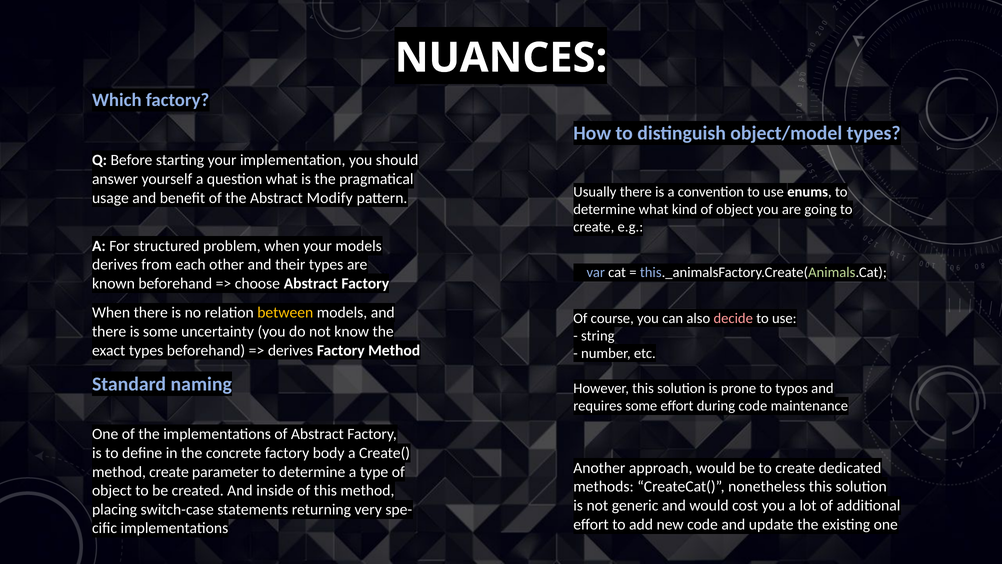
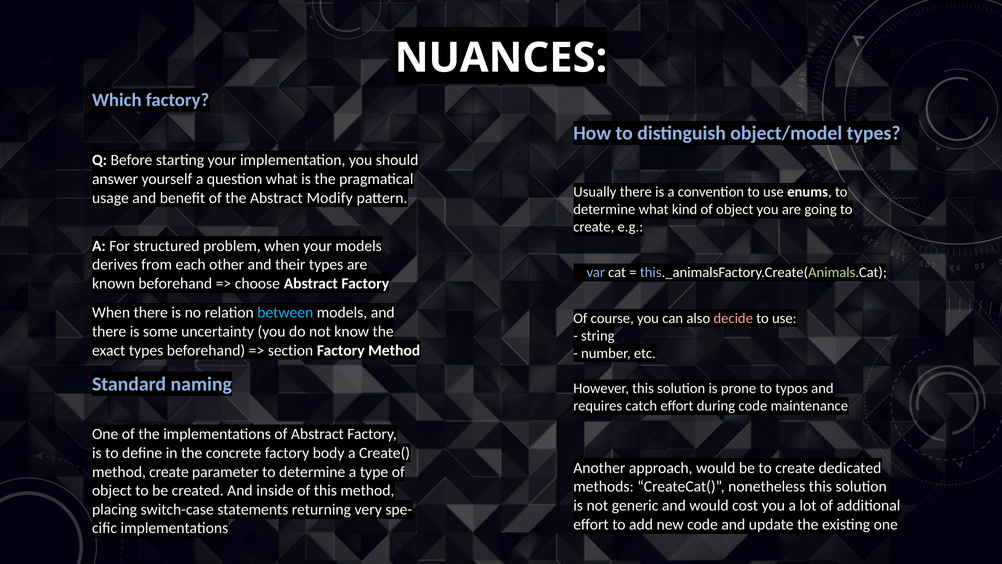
between colour: yellow -> light blue (285, 313)
derives: derives -> section (291, 350)
requires some: some -> catch (641, 406)
